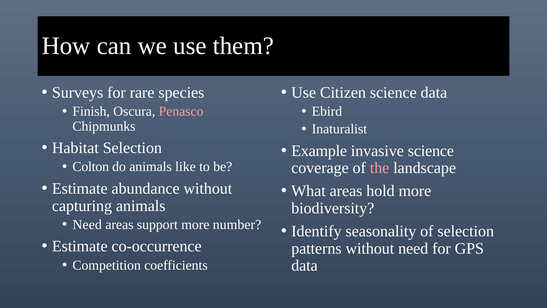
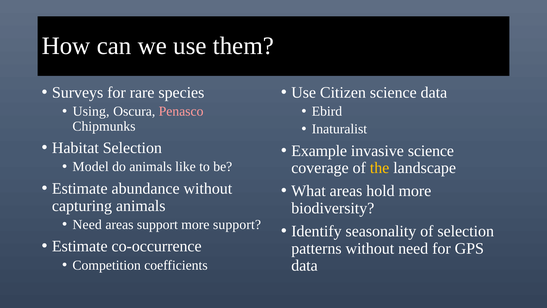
Finish: Finish -> Using (91, 111)
Colton: Colton -> Model (91, 167)
the colour: pink -> yellow (380, 168)
more number: number -> support (237, 224)
